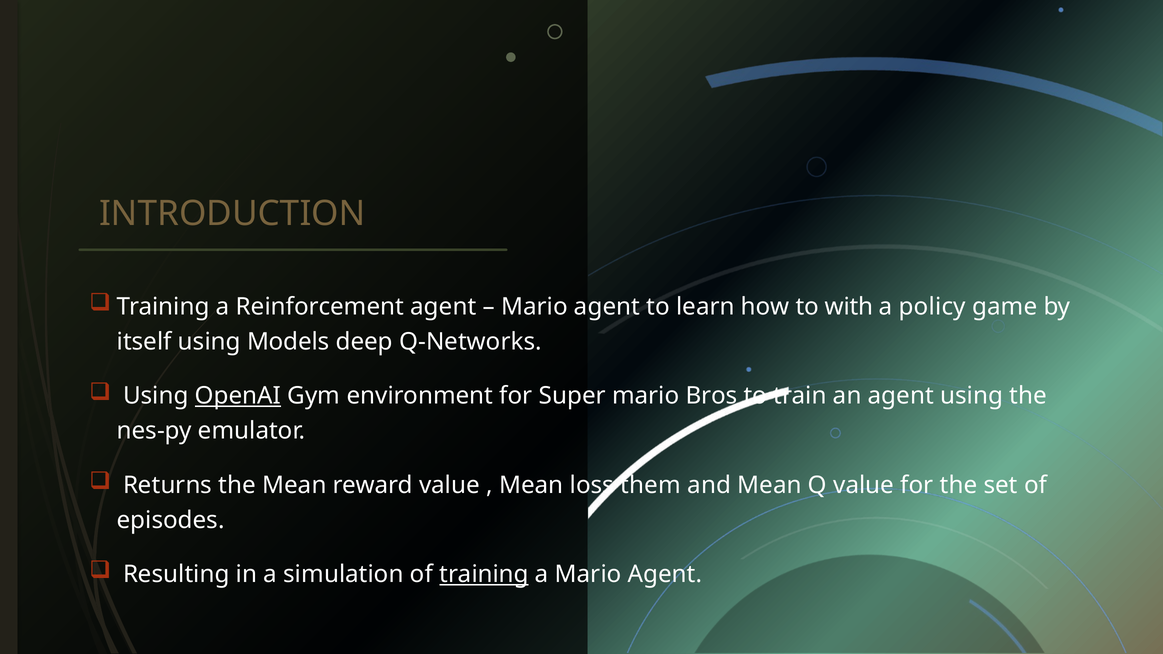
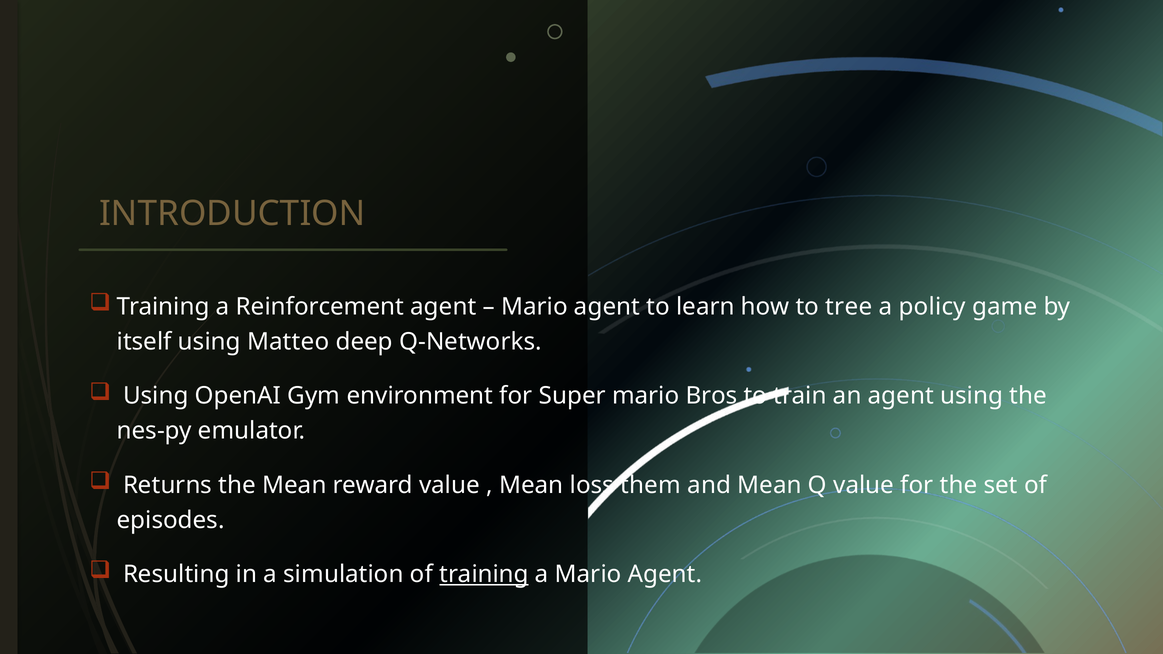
with: with -> tree (849, 307)
Models: Models -> Matteo (288, 342)
OpenAI underline: present -> none (238, 396)
